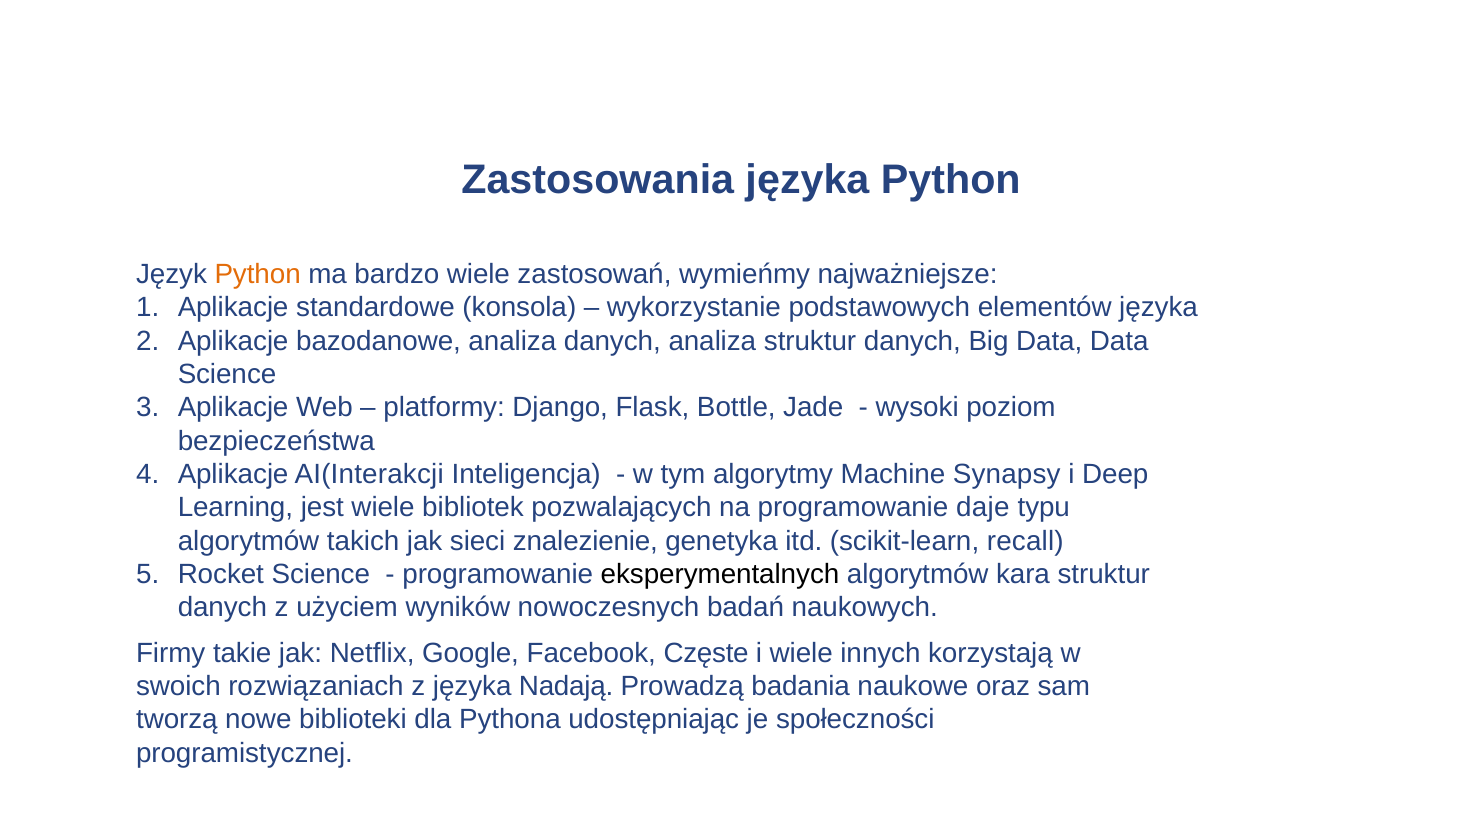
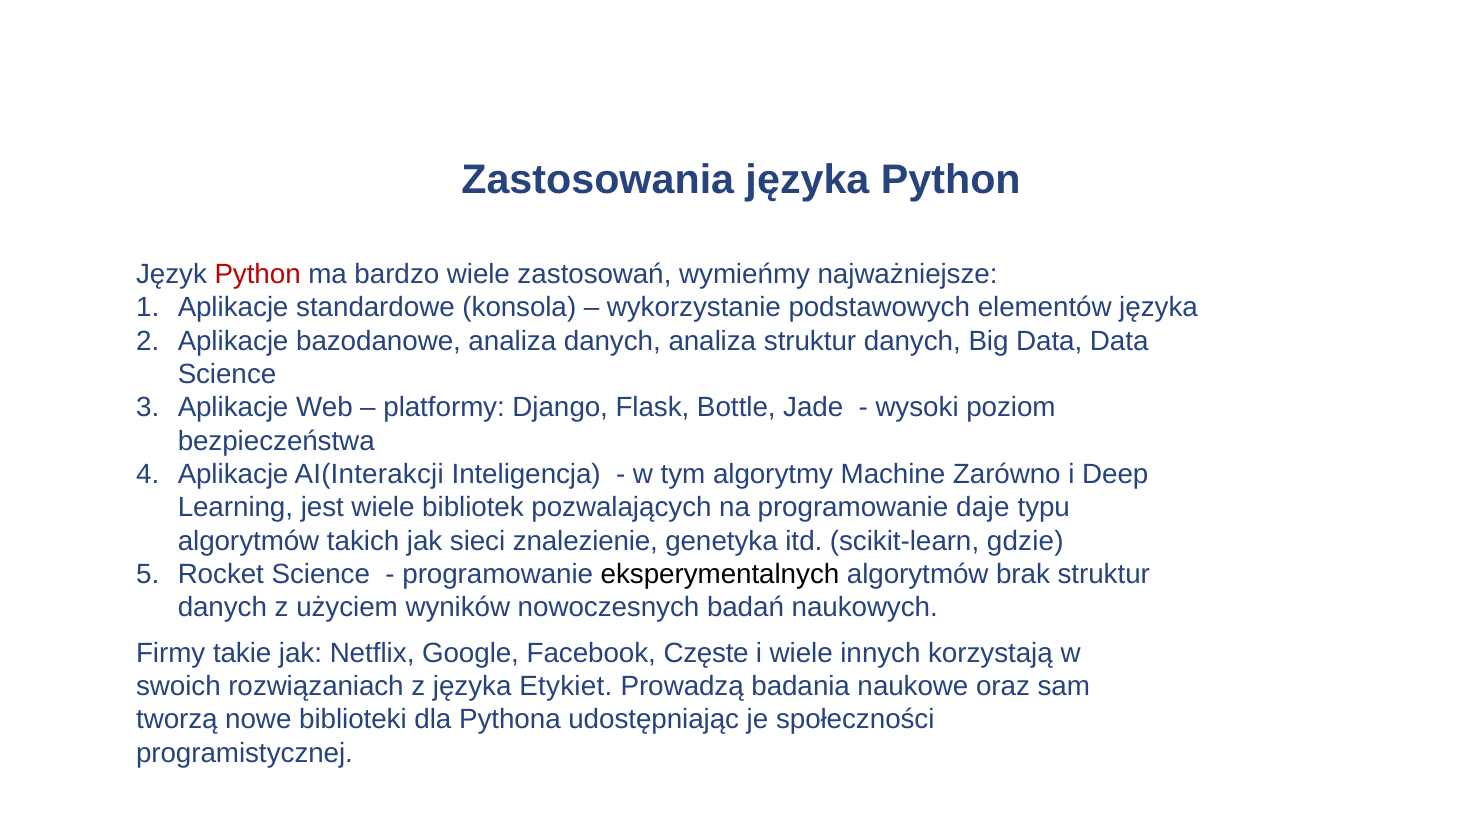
Python colour: orange -> red (258, 274)
Synapsy: Synapsy -> Zarówno (1007, 474)
recall: recall -> gdzie (1025, 541)
kara: kara -> brak (1023, 574)
Nadają: Nadają -> Etykiet (566, 686)
